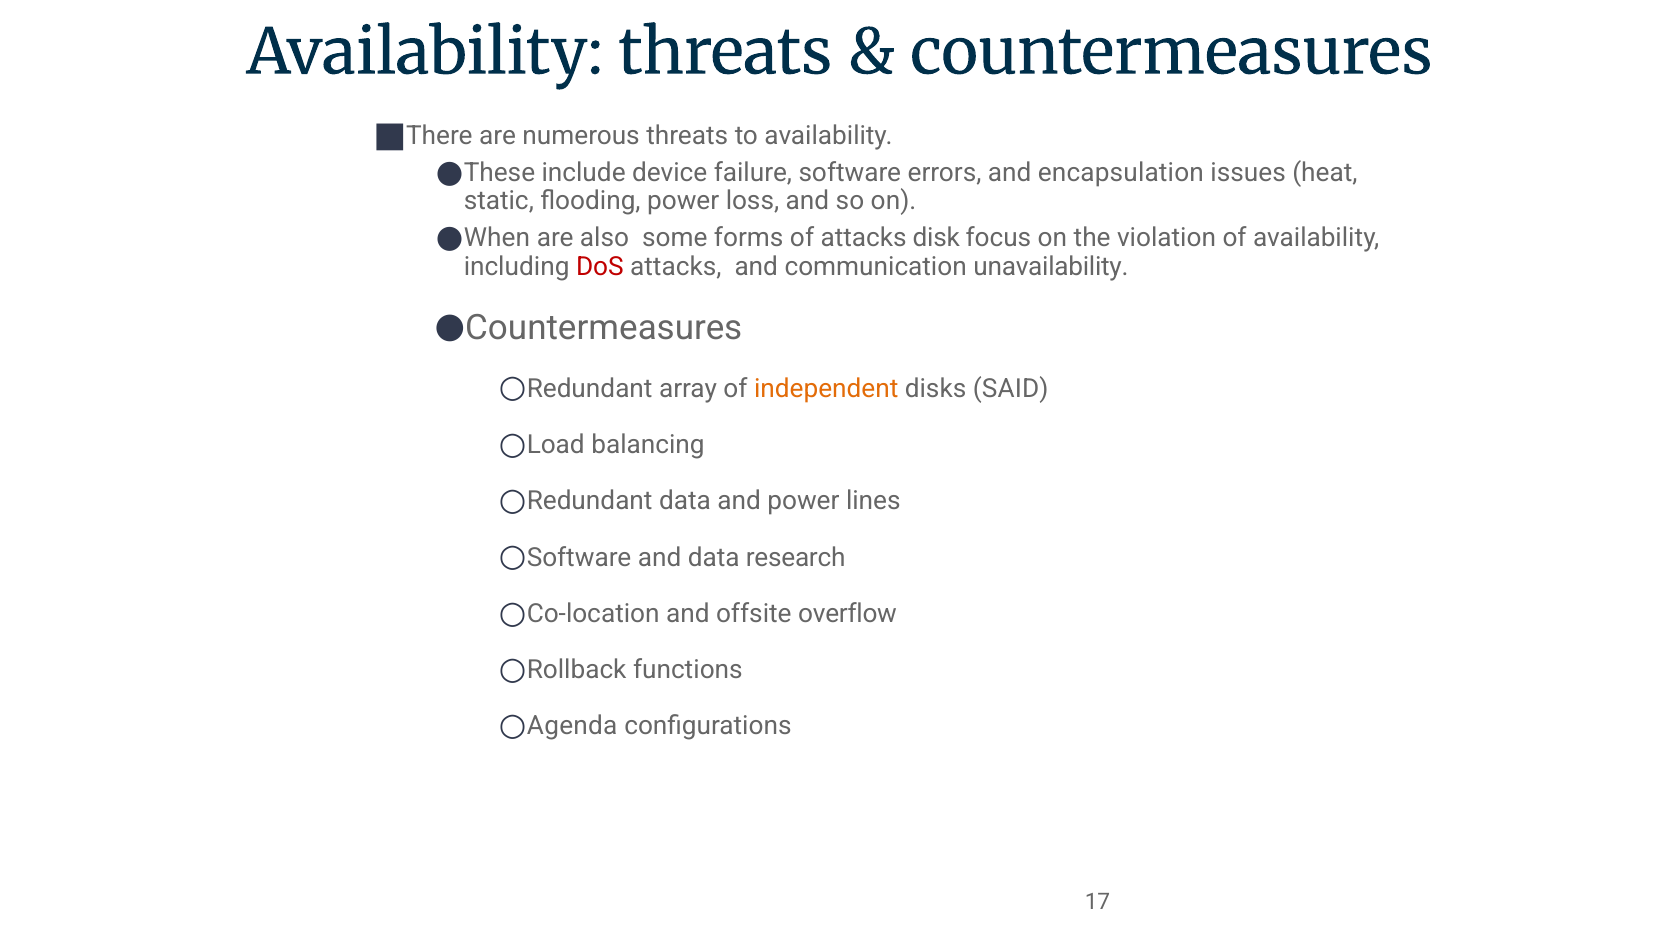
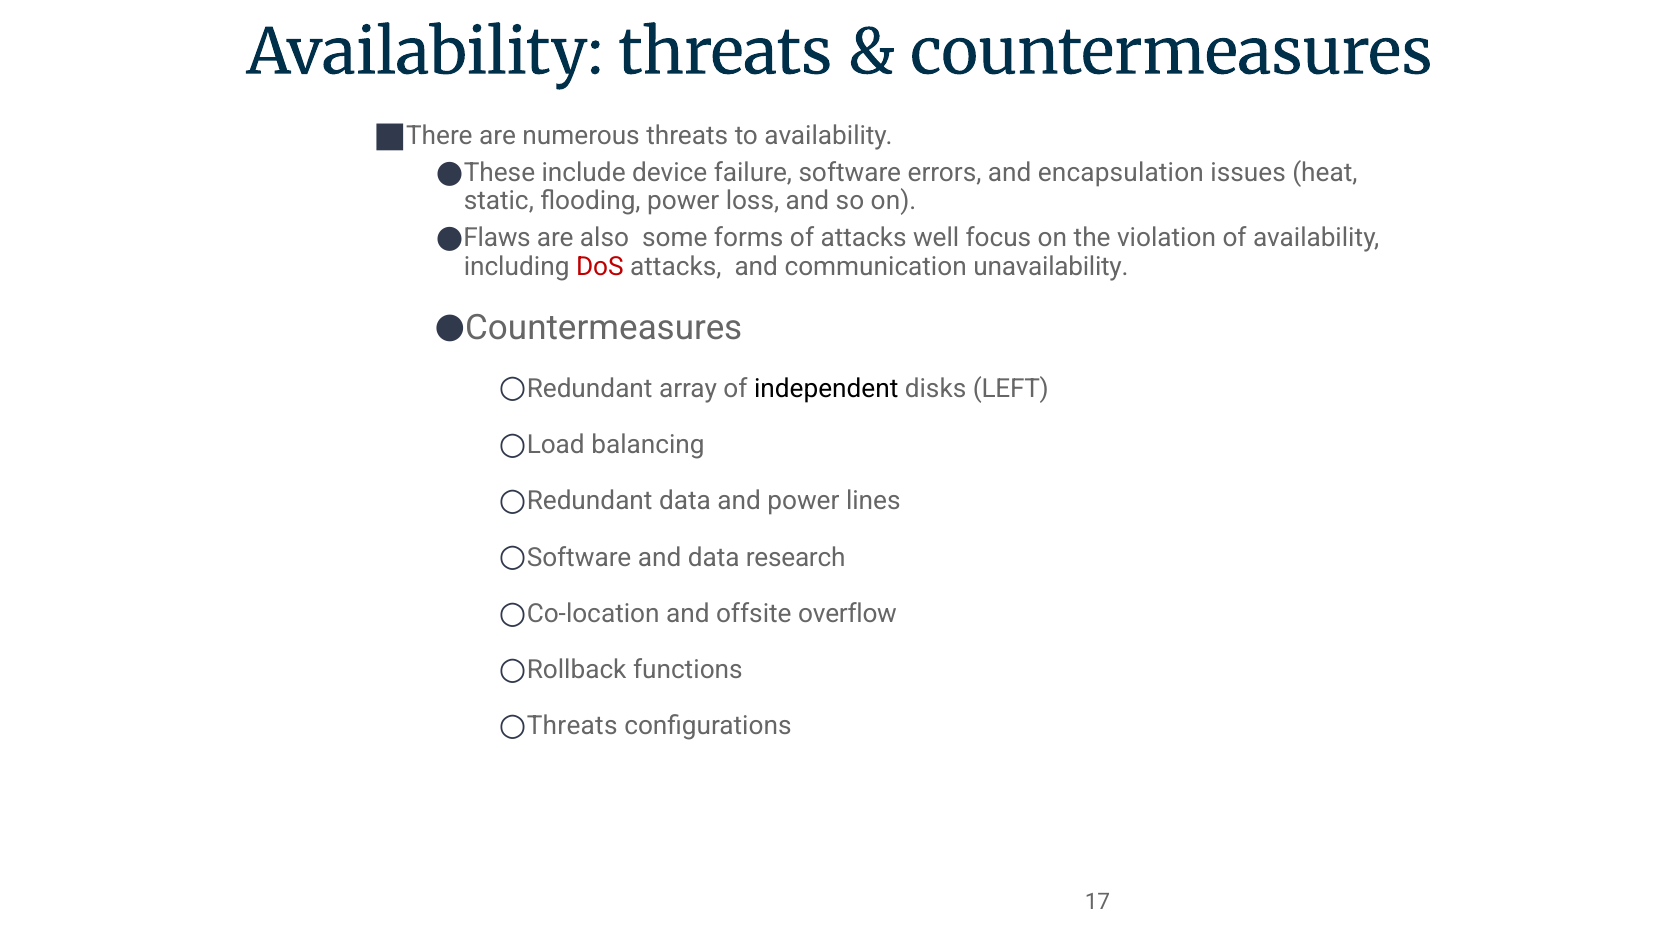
When: When -> Flaws (497, 238)
disk: disk -> well (936, 238)
independent colour: orange -> black (826, 389)
SAID: SAID -> LEFT (1011, 389)
Agenda: Agenda -> Threats (572, 727)
